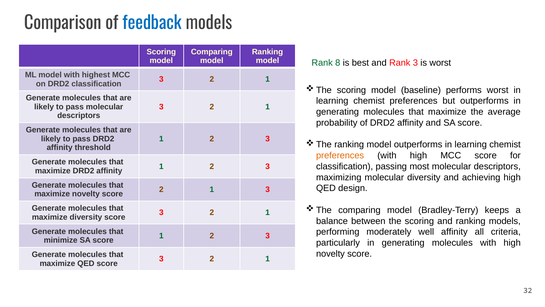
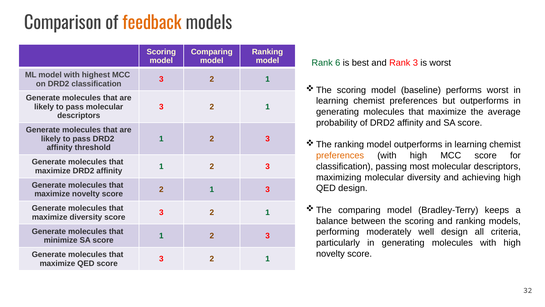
feedback colour: blue -> orange (152, 23)
8: 8 -> 6 (338, 63)
well affinity: affinity -> design (454, 232)
